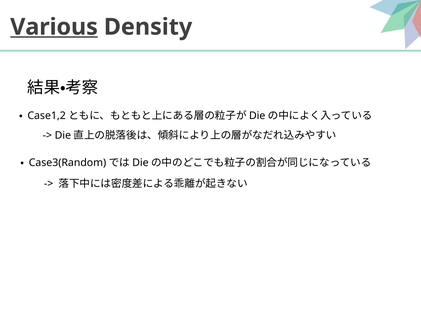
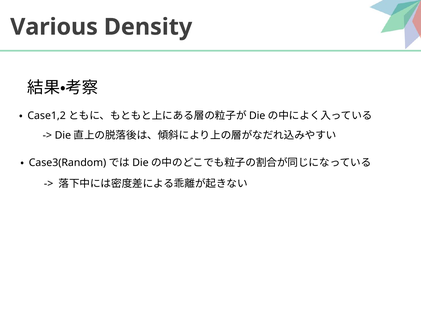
Various underline: present -> none (54, 27)
